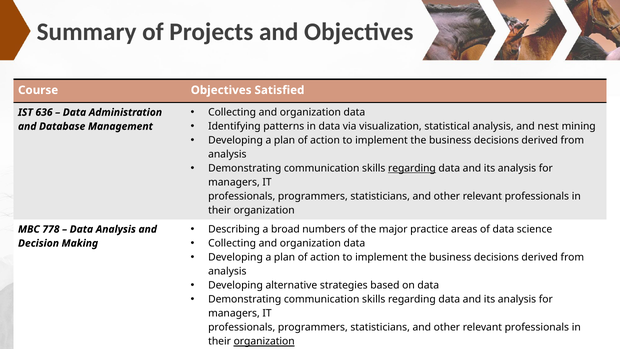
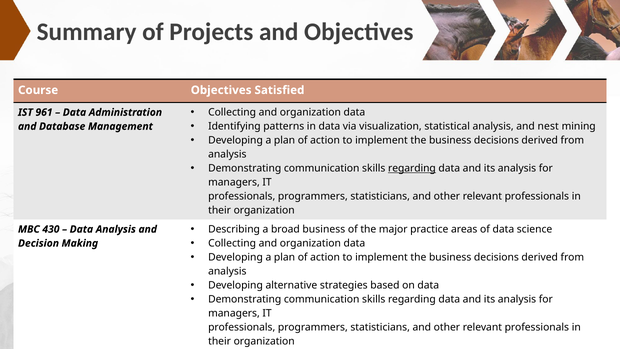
636: 636 -> 961 (44, 112)
broad numbers: numbers -> business (324, 229)
778: 778 -> 430 (51, 229)
organization underline: present -> none (264, 341)
